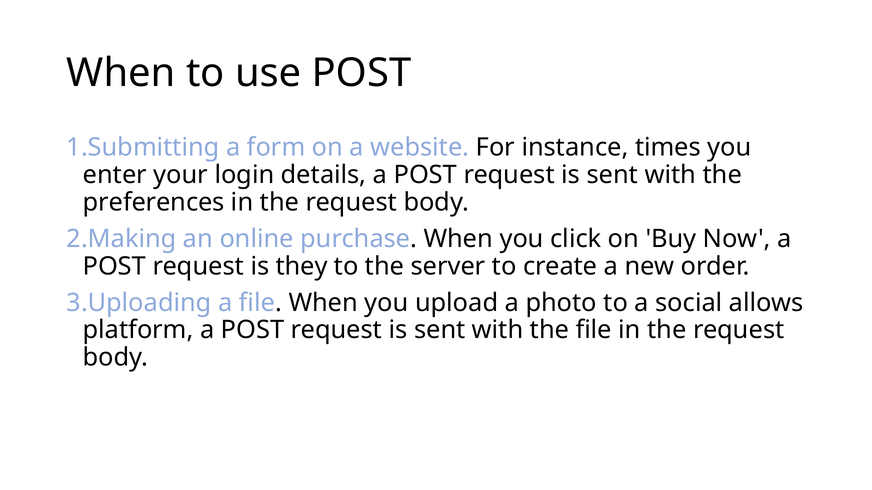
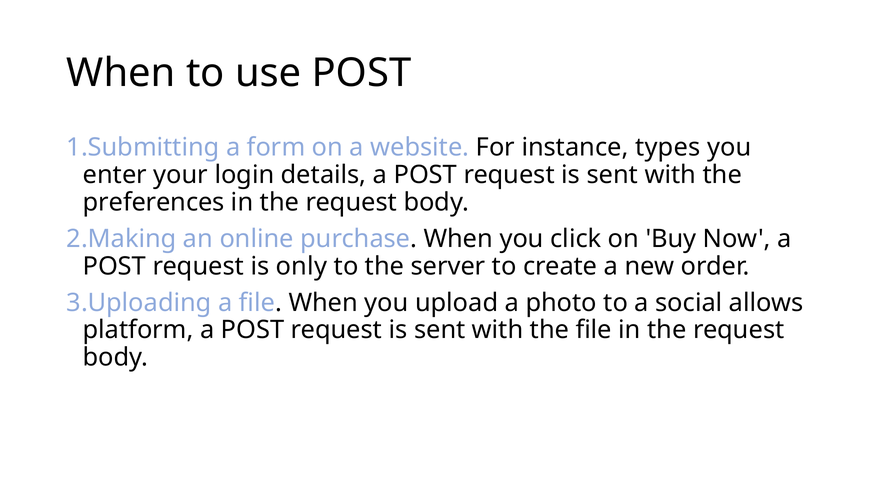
times: times -> types (668, 147)
they: they -> only (301, 266)
